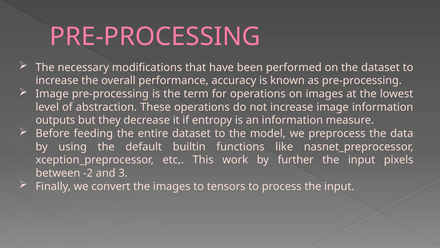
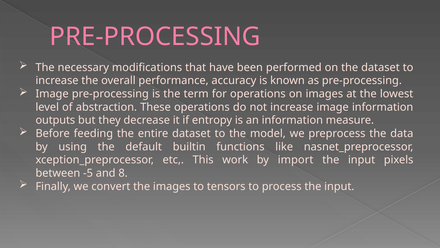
further: further -> import (296, 160)
-2: -2 -> -5 (88, 173)
3: 3 -> 8 (123, 173)
